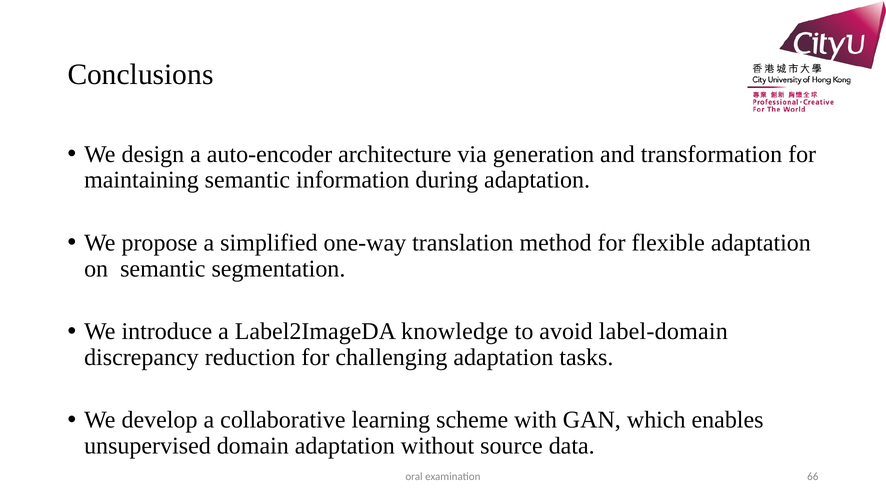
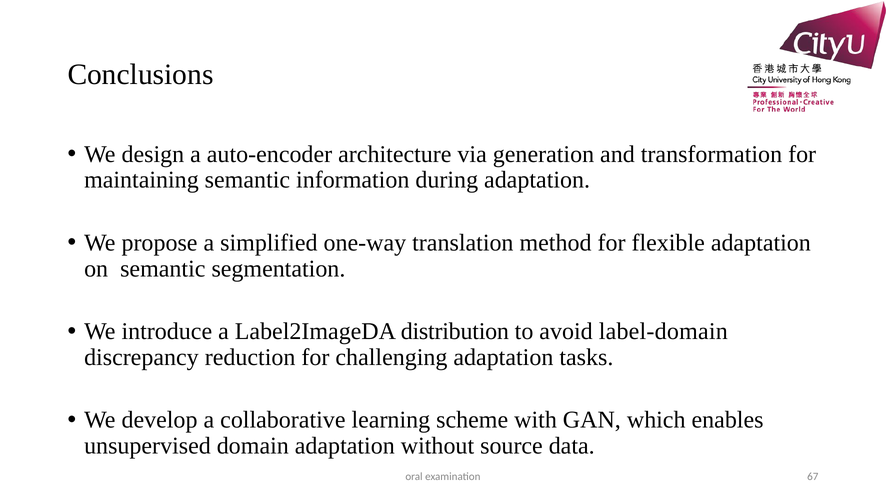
knowledge: knowledge -> distribution (455, 331)
66: 66 -> 67 (813, 476)
